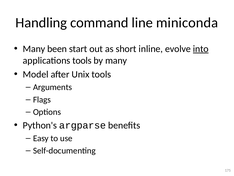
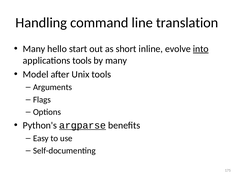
miniconda: miniconda -> translation (187, 23)
been: been -> hello (57, 49)
argparse underline: none -> present (83, 125)
